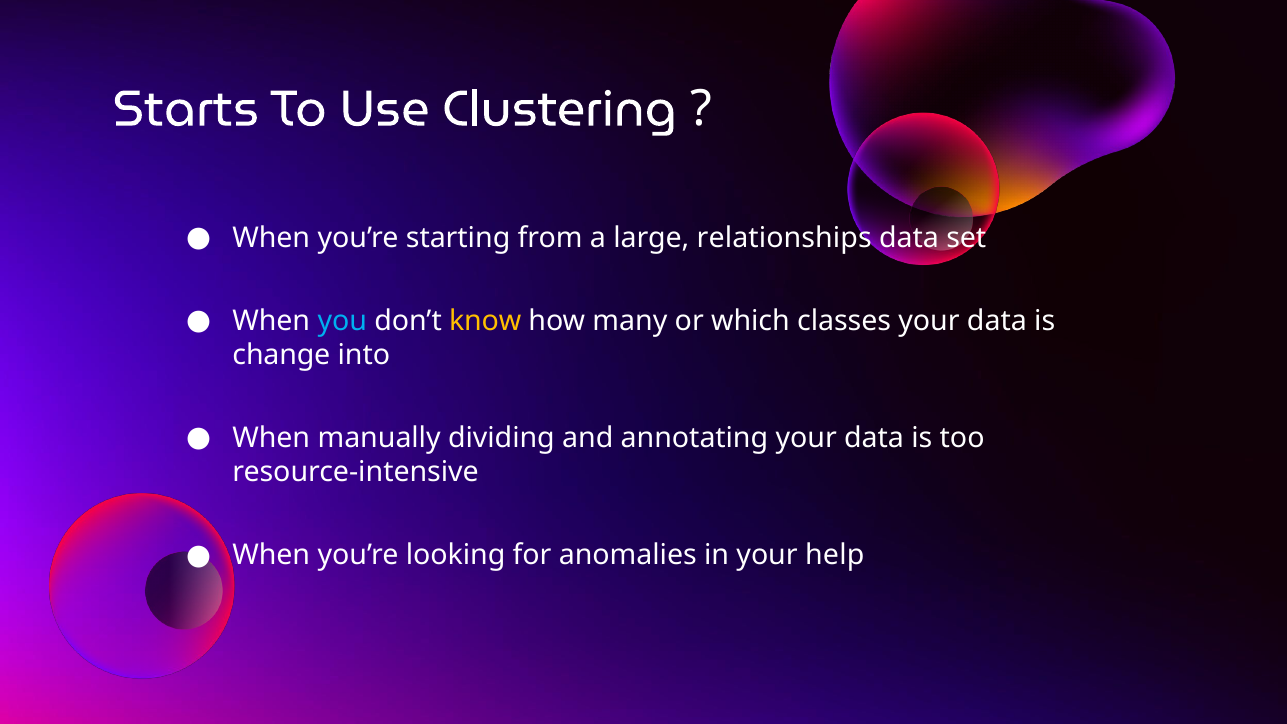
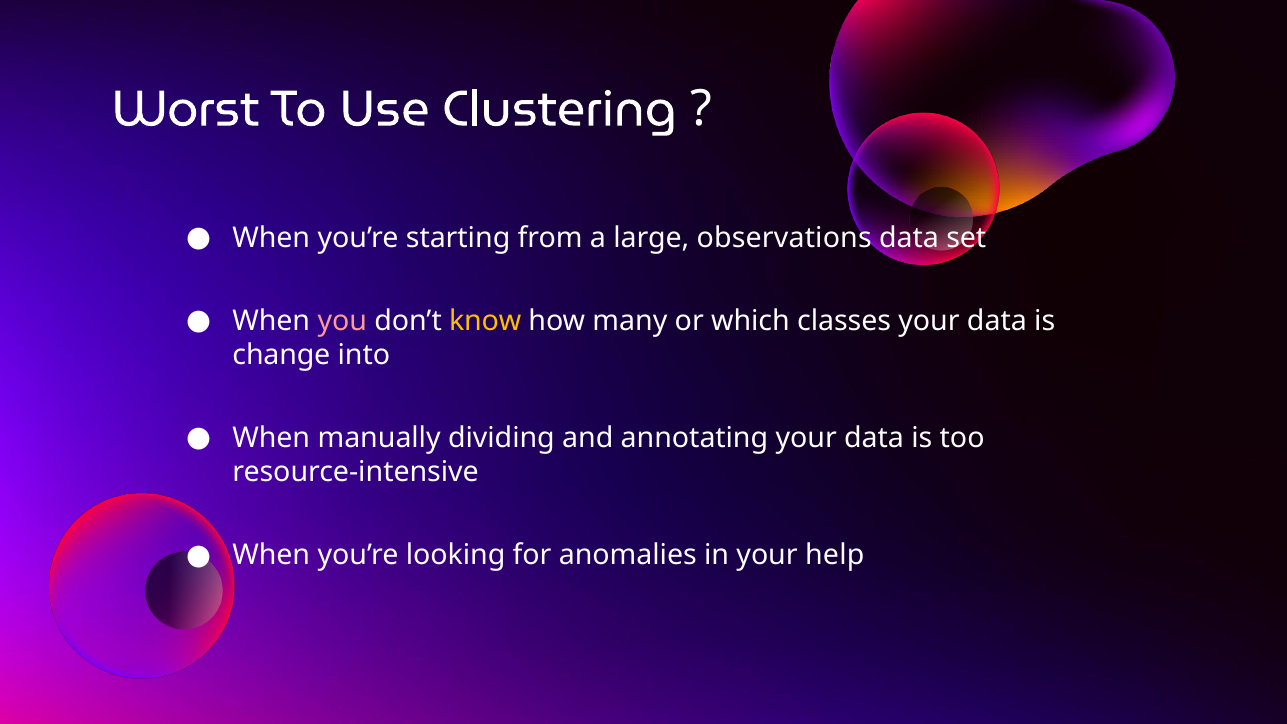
Starts: Starts -> Worst (186, 109)
relationships: relationships -> observations (784, 238)
you colour: light blue -> pink (342, 321)
